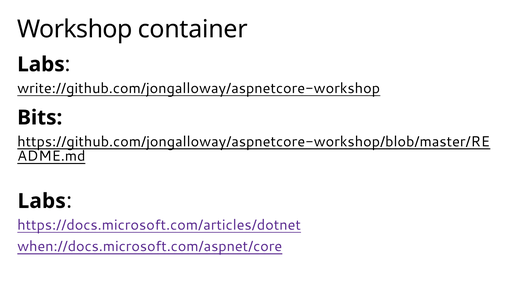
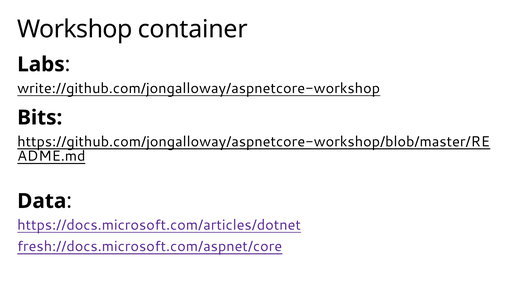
Labs: Labs -> Data (42, 201)
when://docs.microsoft.com/aspnet/core: when://docs.microsoft.com/aspnet/core -> fresh://docs.microsoft.com/aspnet/core (150, 246)
